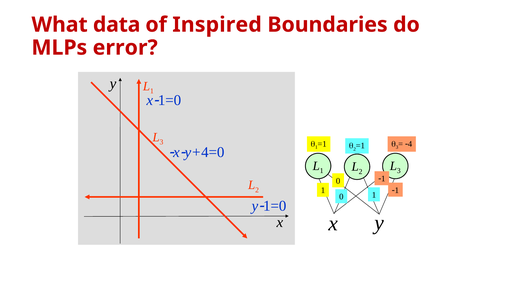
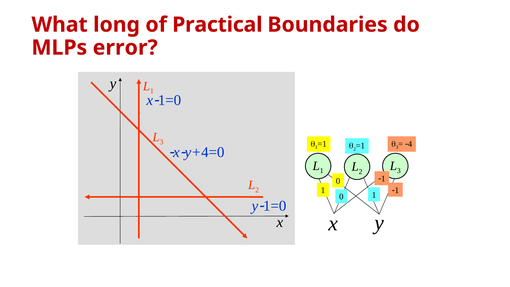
data: data -> long (117, 25)
Inspired: Inspired -> Practical (217, 25)
